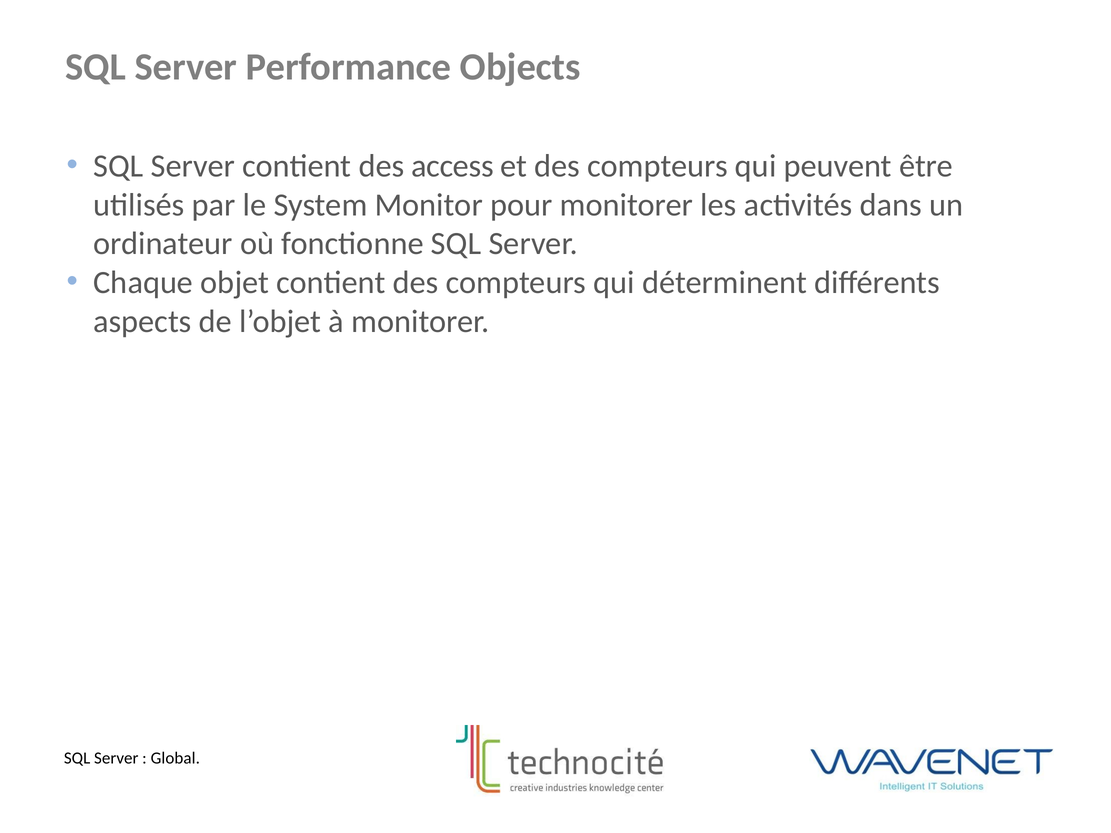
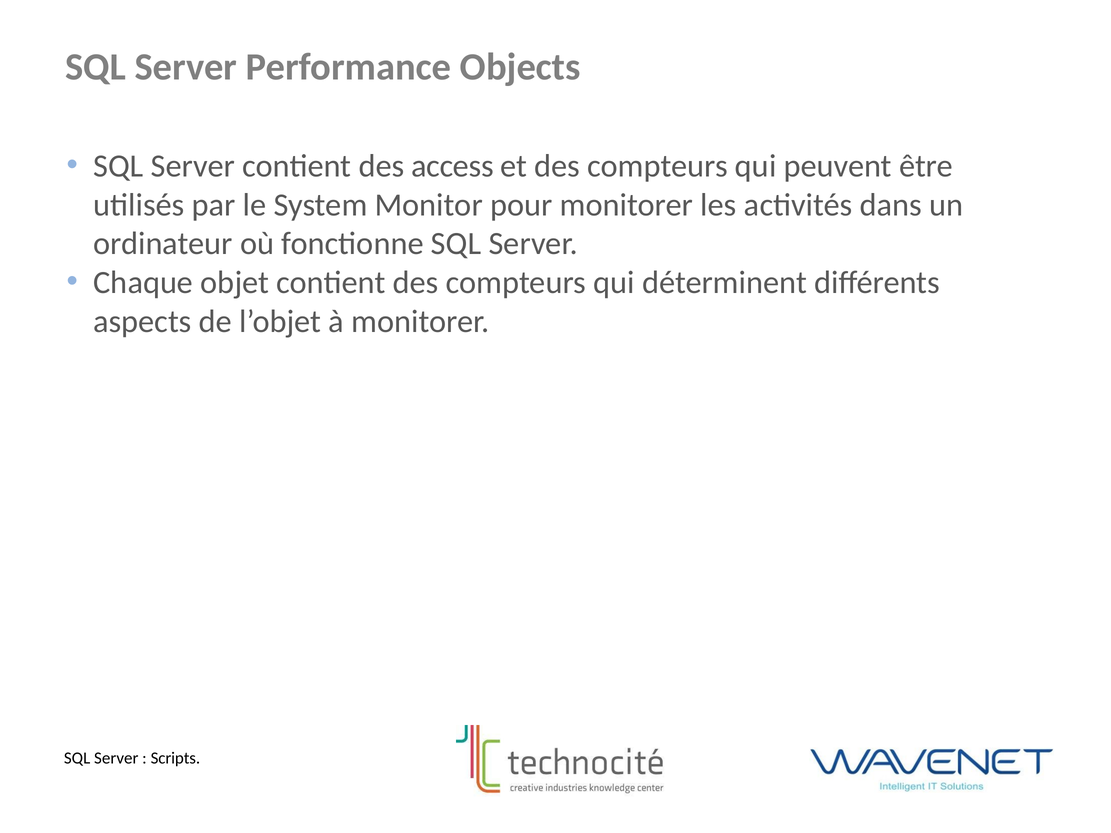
Global: Global -> Scripts (175, 758)
